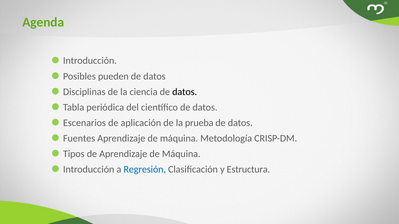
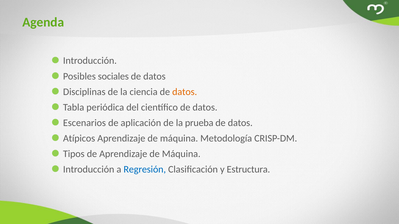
pueden: pueden -> sociales (113, 76)
datos colour: black -> orange (185, 92)
Fuentes: Fuentes -> Atípicos (79, 139)
